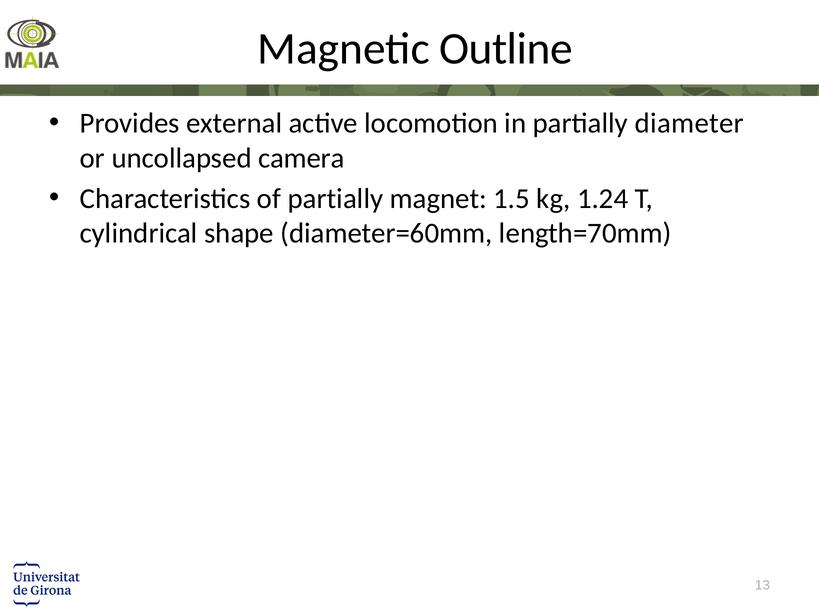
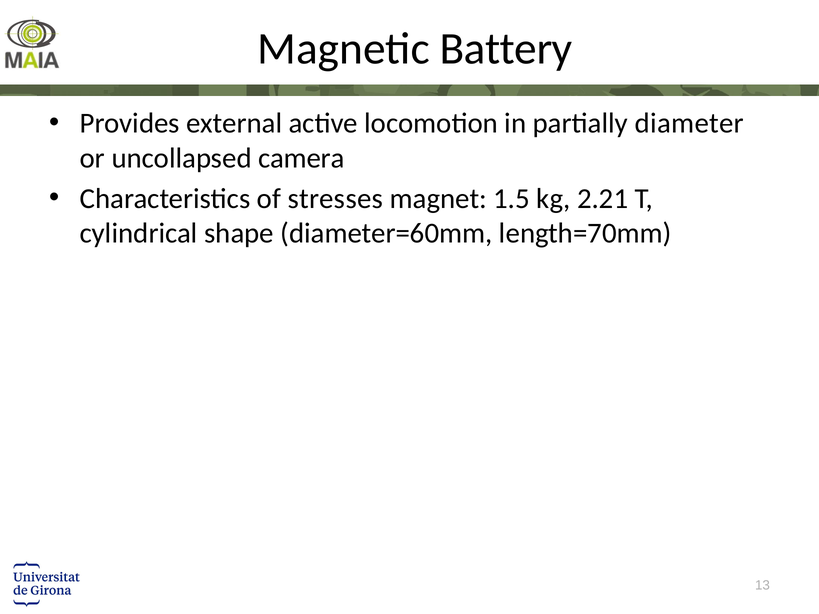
Outline: Outline -> Battery (506, 49)
of partially: partially -> stresses (335, 199)
1.24: 1.24 -> 2.21 (603, 199)
